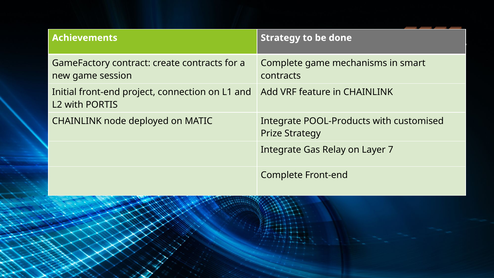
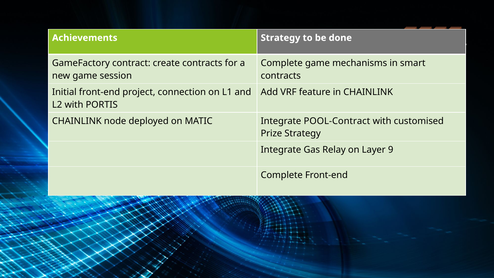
POOL-Products: POOL-Products -> POOL-Contract (337, 121)
7: 7 -> 9 (391, 150)
